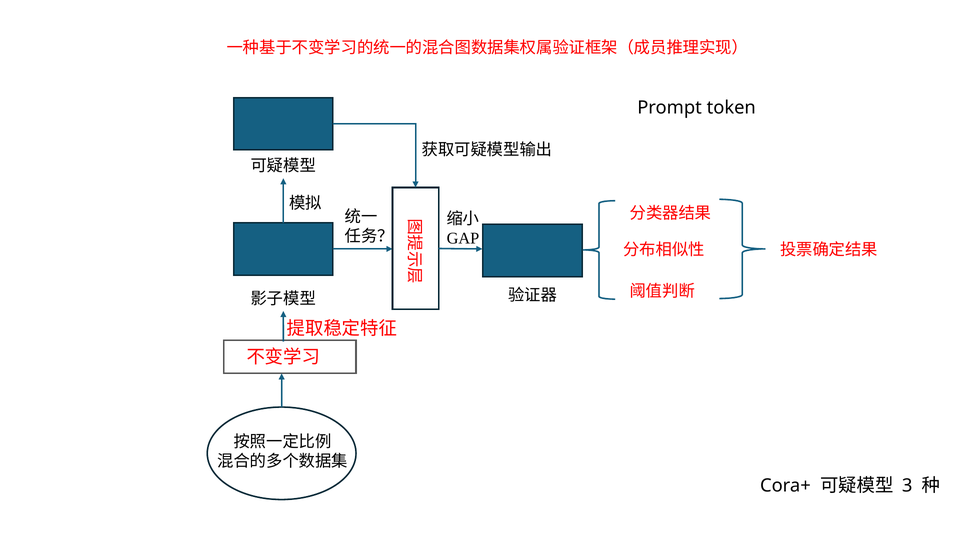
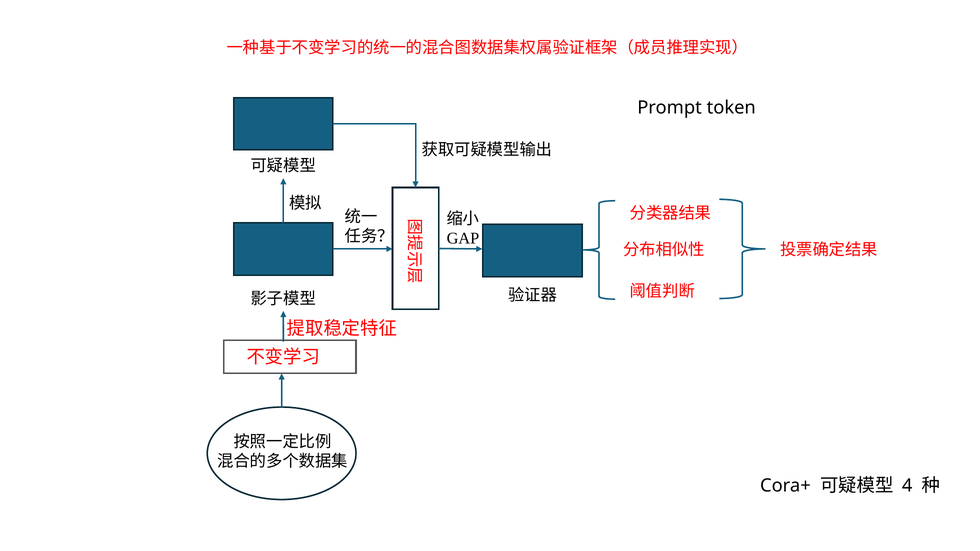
3: 3 -> 4 (907, 486)
